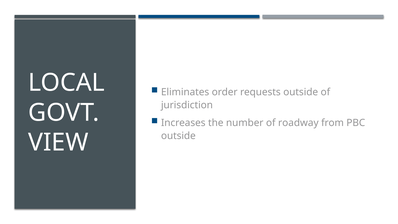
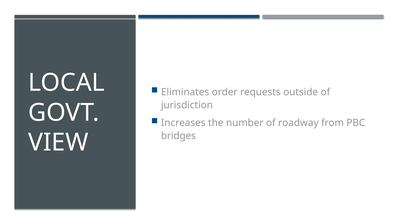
outside: outside -> bridges (178, 136)
